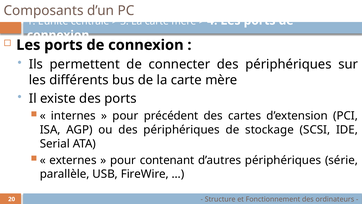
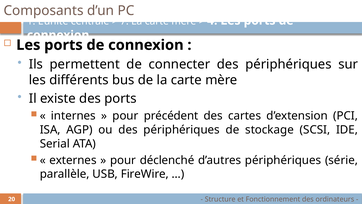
3: 3 -> 7 (124, 21)
contenant: contenant -> déclenché (167, 160)
